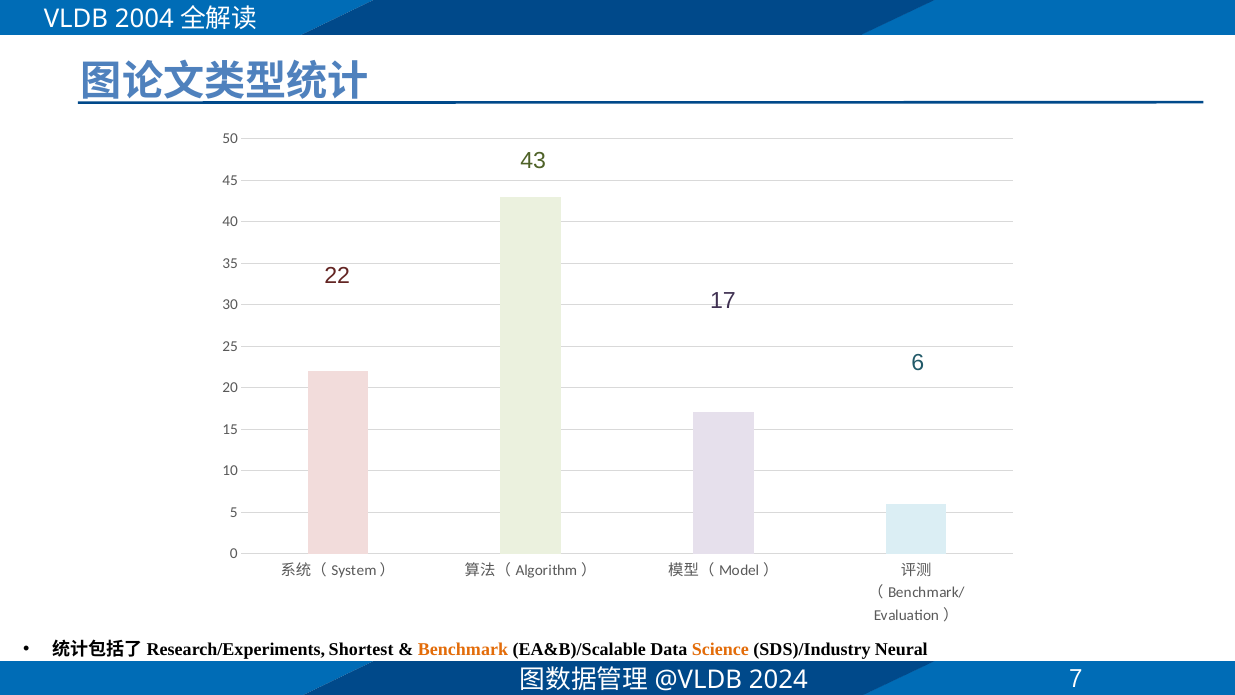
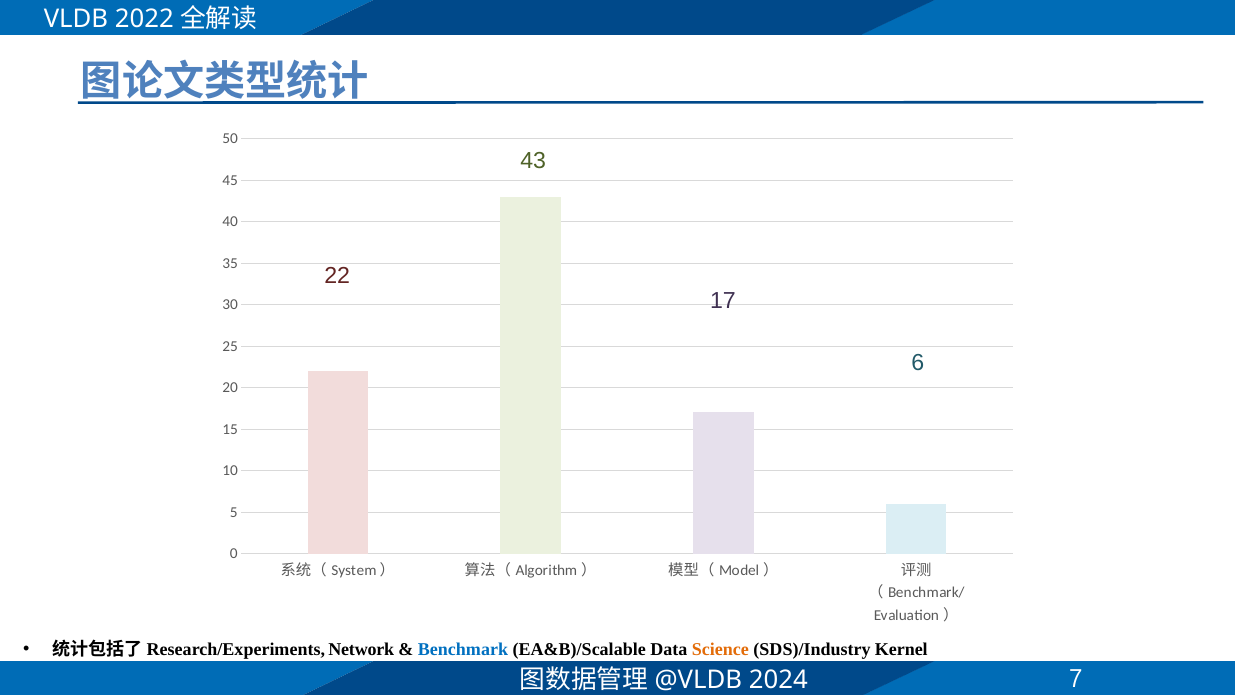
2004: 2004 -> 2022 (144, 19)
Shortest: Shortest -> Network (361, 649)
Benchmark colour: orange -> blue (463, 649)
Neural: Neural -> Kernel (901, 649)
